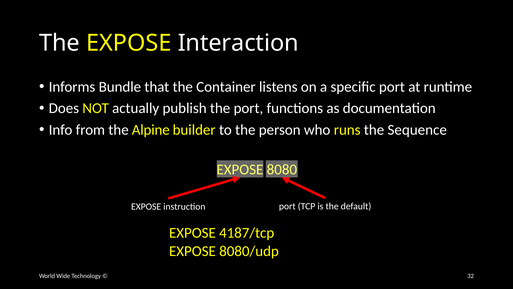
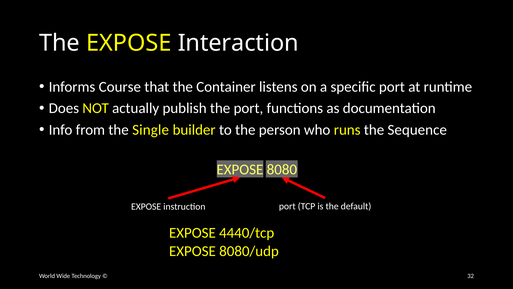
Bundle: Bundle -> Course (120, 87)
Alpine: Alpine -> Single (151, 130)
4187/tcp: 4187/tcp -> 4440/tcp (247, 232)
